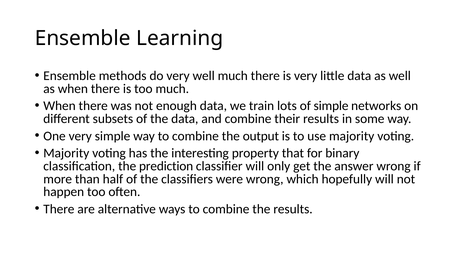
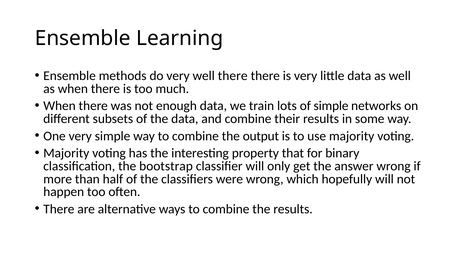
well much: much -> there (233, 76)
prediction: prediction -> bootstrap (166, 166)
